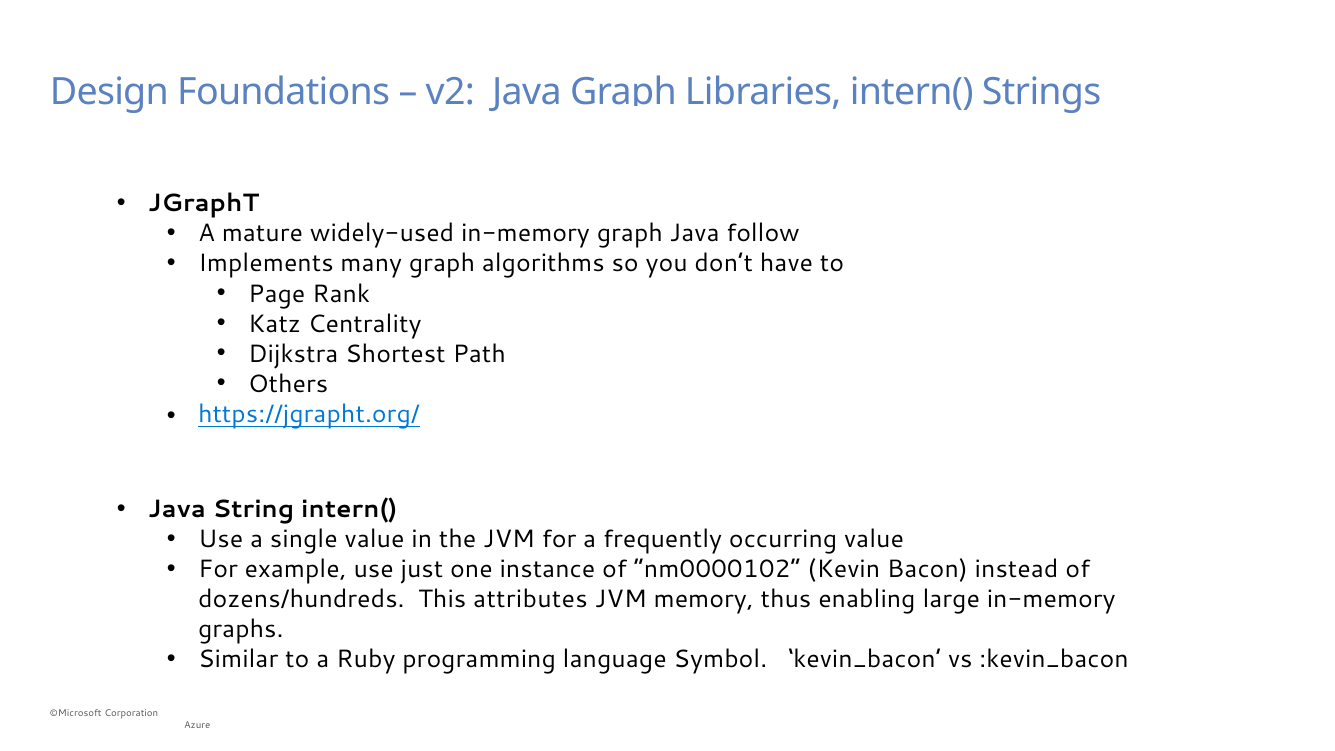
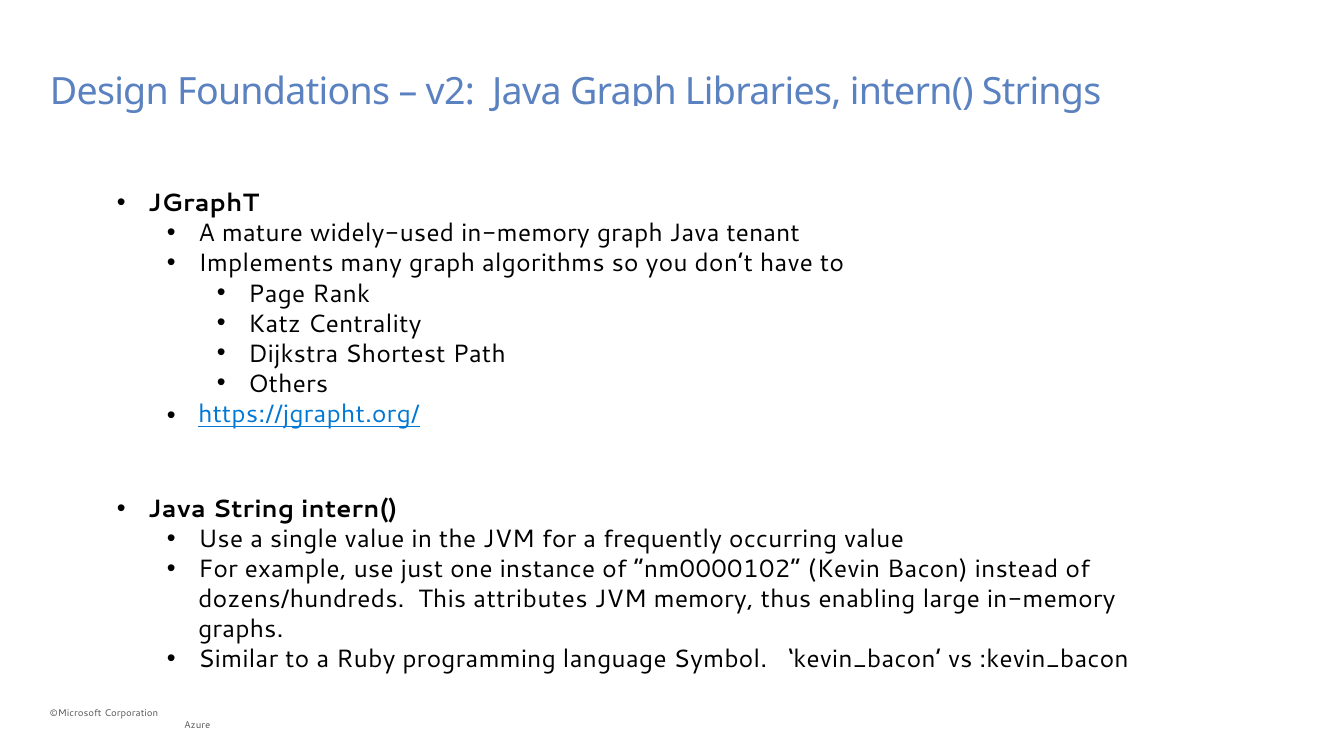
follow: follow -> tenant (763, 234)
